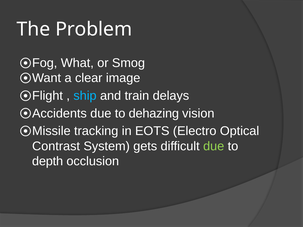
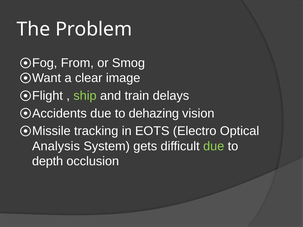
What: What -> From (77, 63)
ship colour: light blue -> light green (85, 96)
Contrast: Contrast -> Analysis (56, 146)
